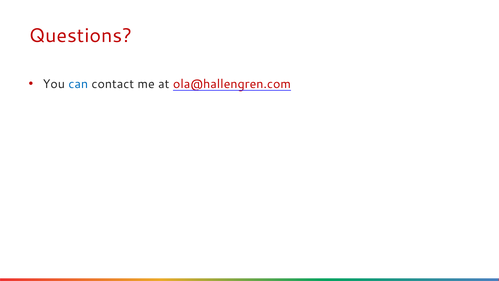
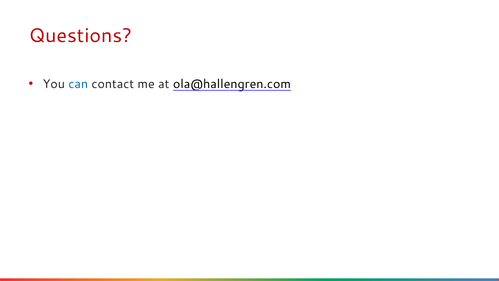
ola@hallengren.com colour: red -> black (232, 84)
